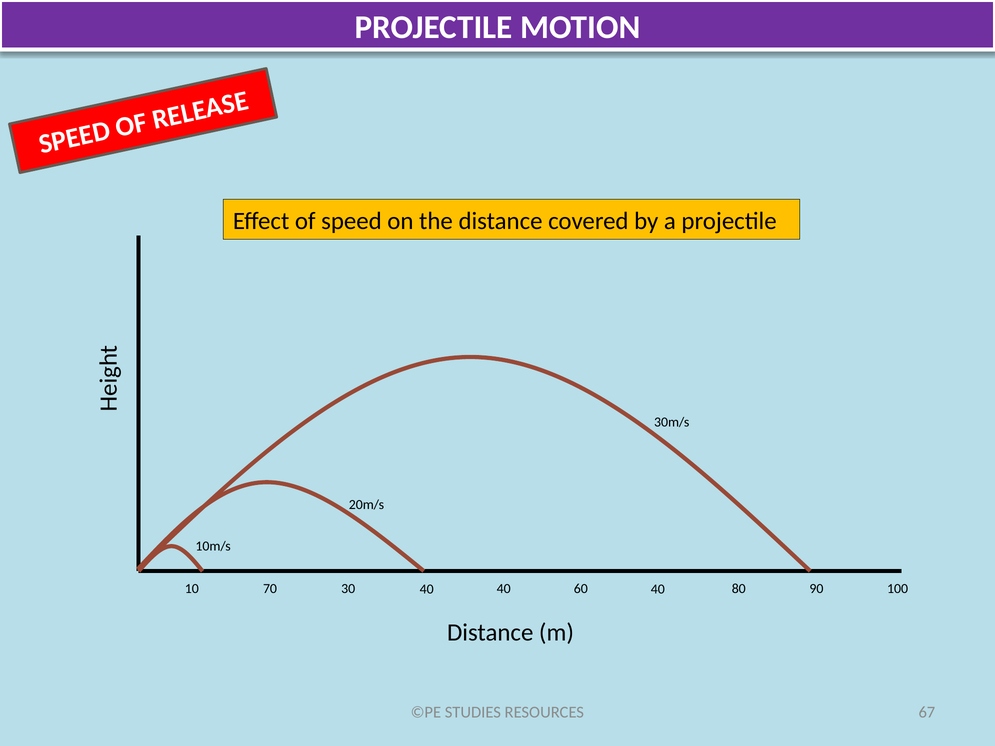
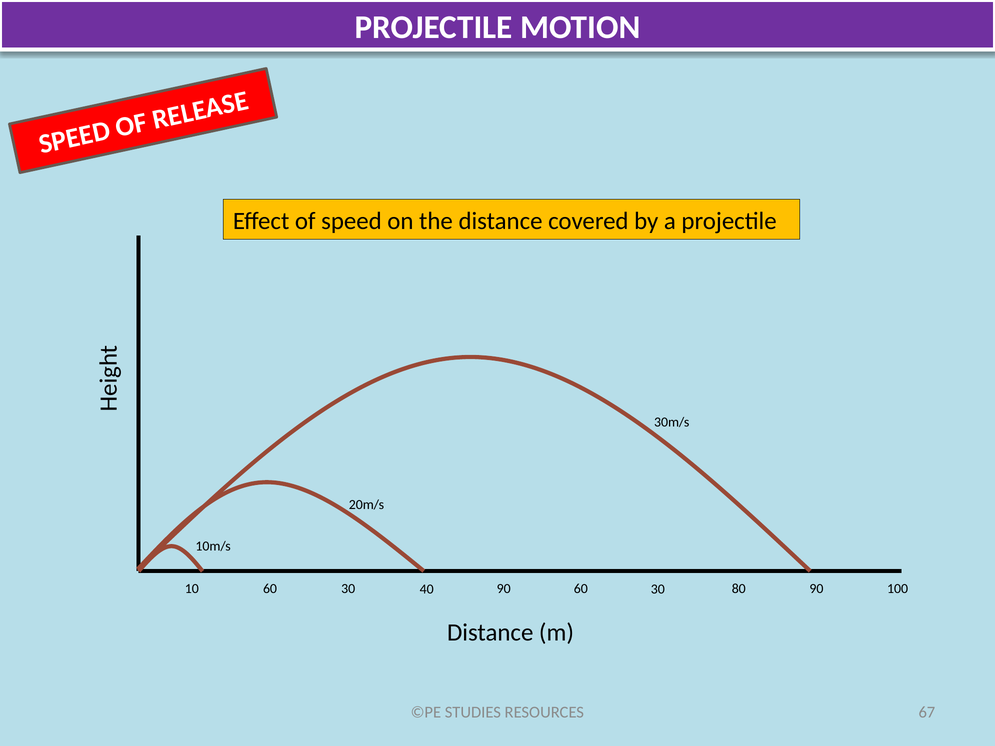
10 70: 70 -> 60 (270, 589)
40 40: 40 -> 90 (504, 589)
40: 40 -> 30 (658, 589)
